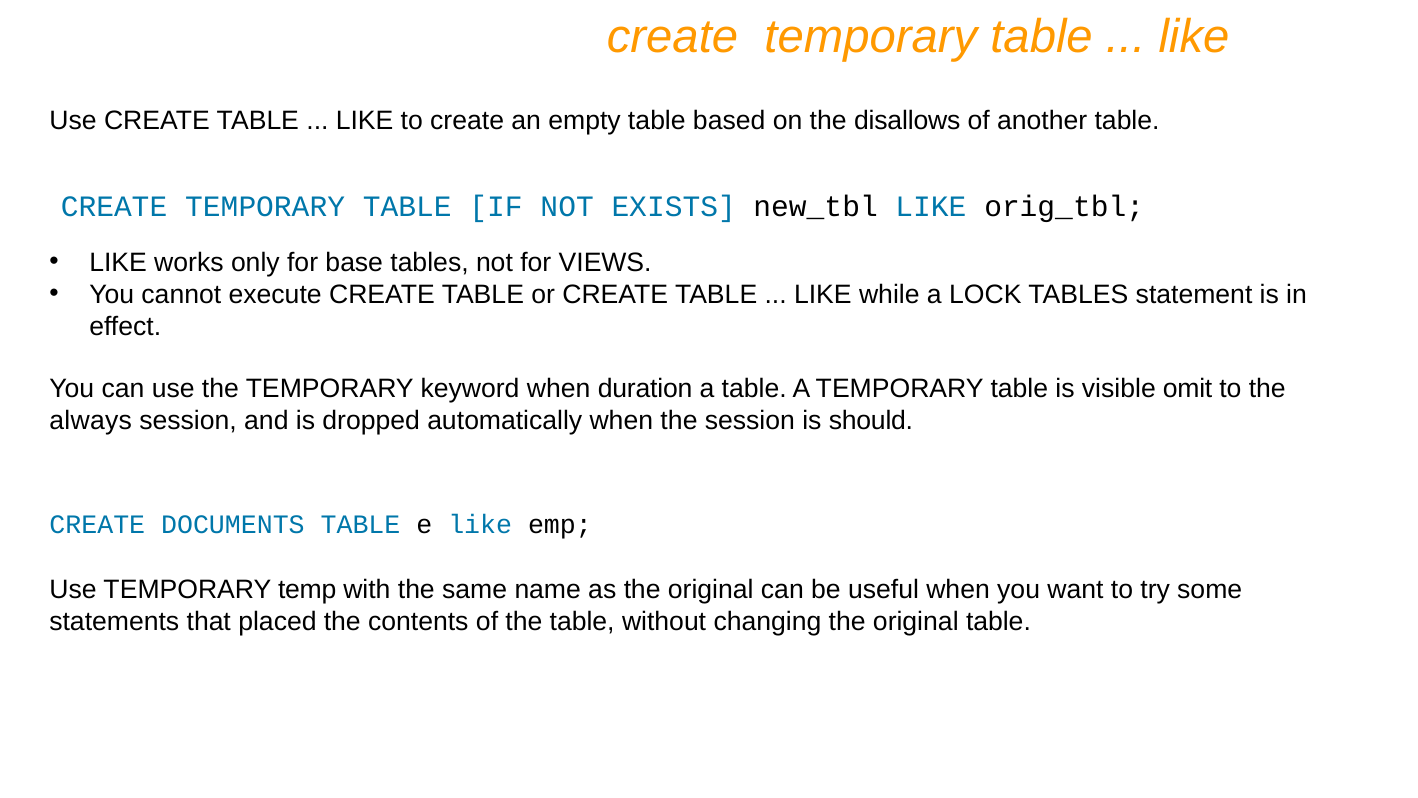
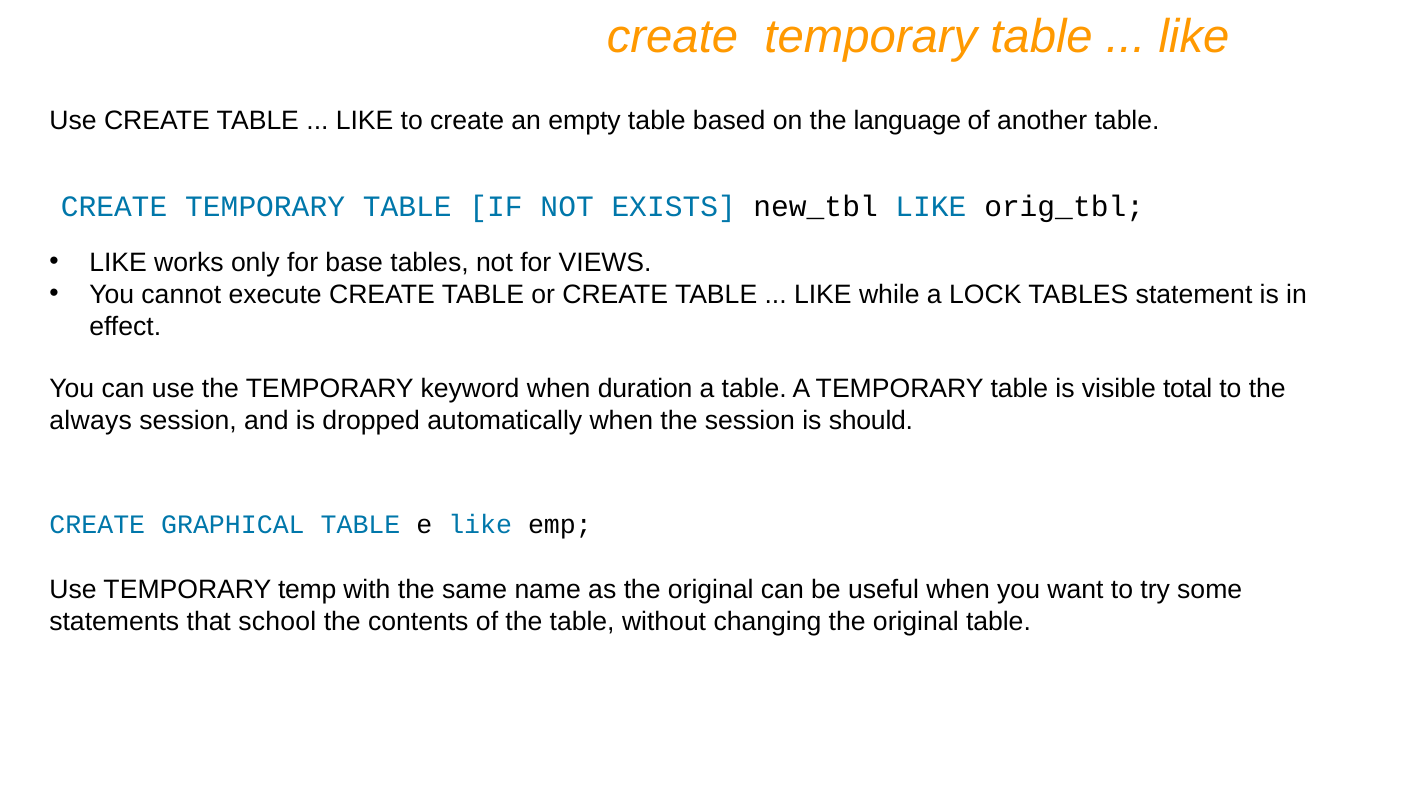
disallows: disallows -> language (907, 120)
omit: omit -> total (1188, 389)
DOCUMENTS: DOCUMENTS -> GRAPHICAL (233, 524)
placed: placed -> school (277, 621)
